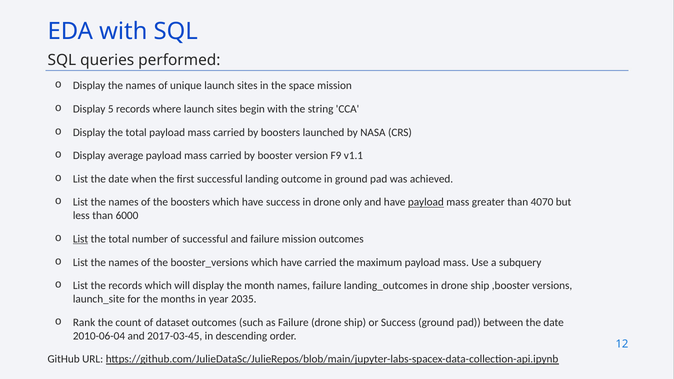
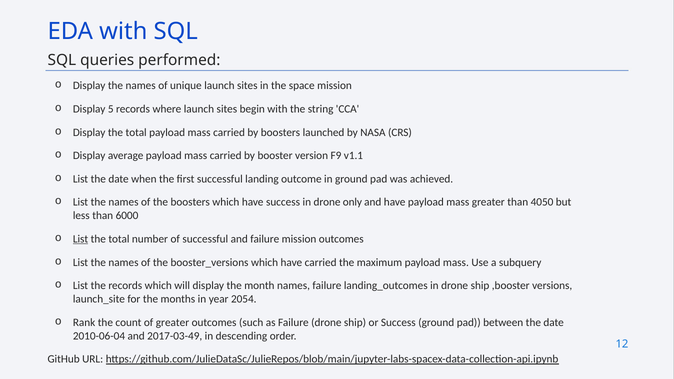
payload underline: present -> none (426, 202)
4070: 4070 -> 4050 (542, 202)
2035: 2035 -> 2054 (244, 299)
of dataset: dataset -> greater (173, 322)
2017-03-45: 2017-03-45 -> 2017-03-49 (175, 336)
